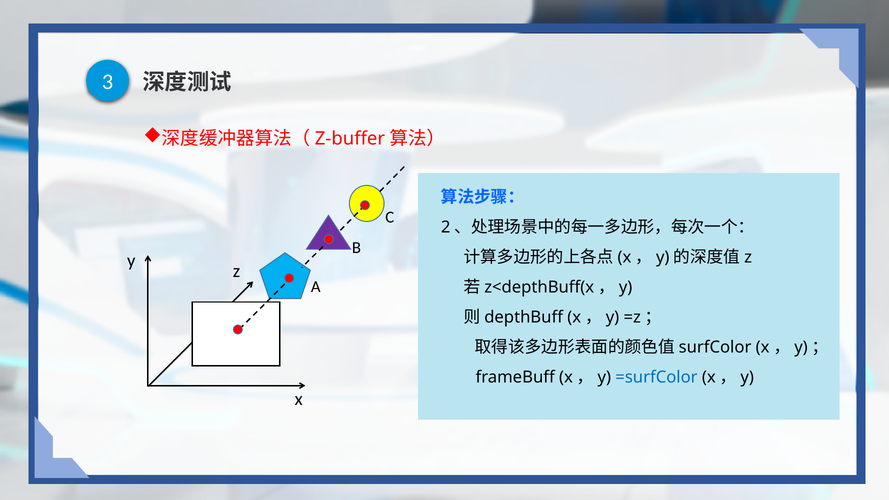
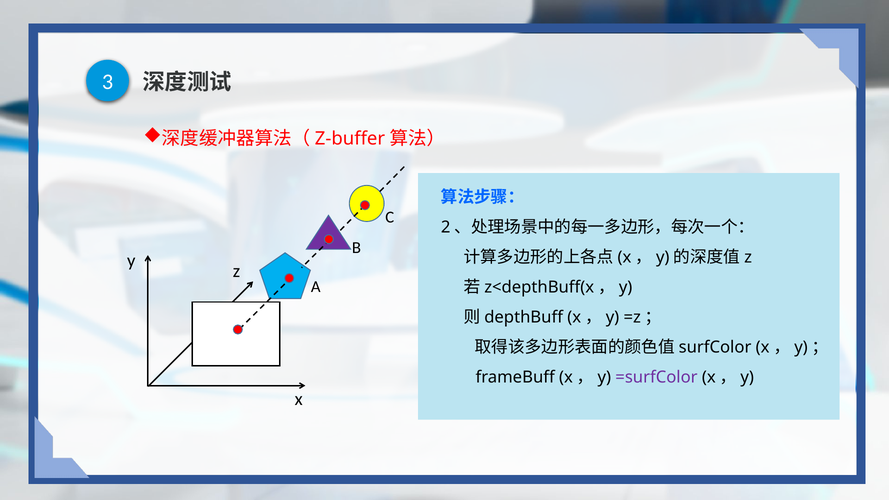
=surfColor colour: blue -> purple (656, 378)
